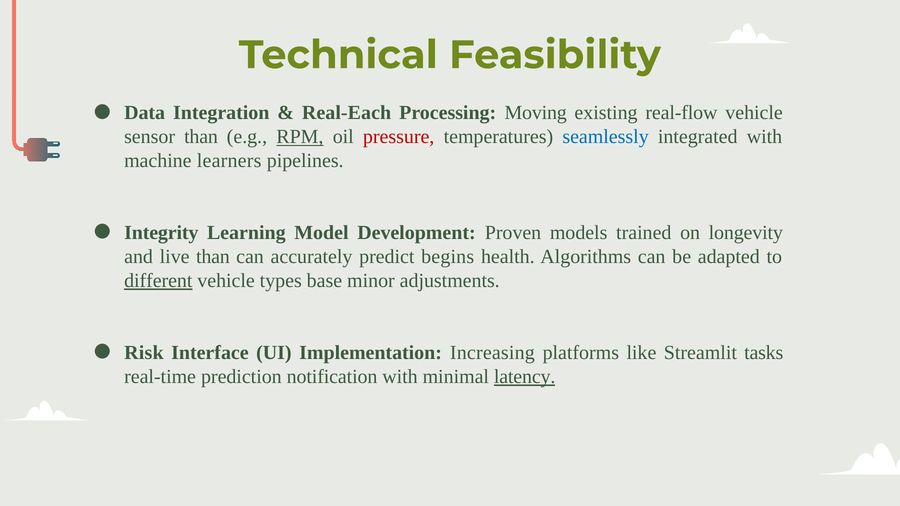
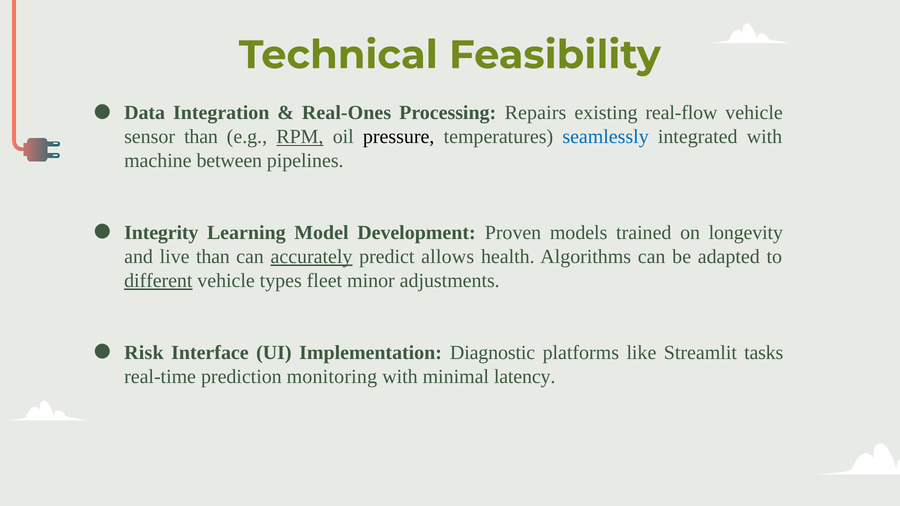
Real-Each: Real-Each -> Real-Ones (347, 113)
Moving: Moving -> Repairs (536, 113)
pressure colour: red -> black (399, 137)
learners: learners -> between (229, 161)
accurately underline: none -> present (312, 257)
begins: begins -> allows (448, 257)
base: base -> fleet (324, 281)
Increasing: Increasing -> Diagnostic (493, 353)
notification: notification -> monitoring (332, 377)
latency underline: present -> none (525, 377)
